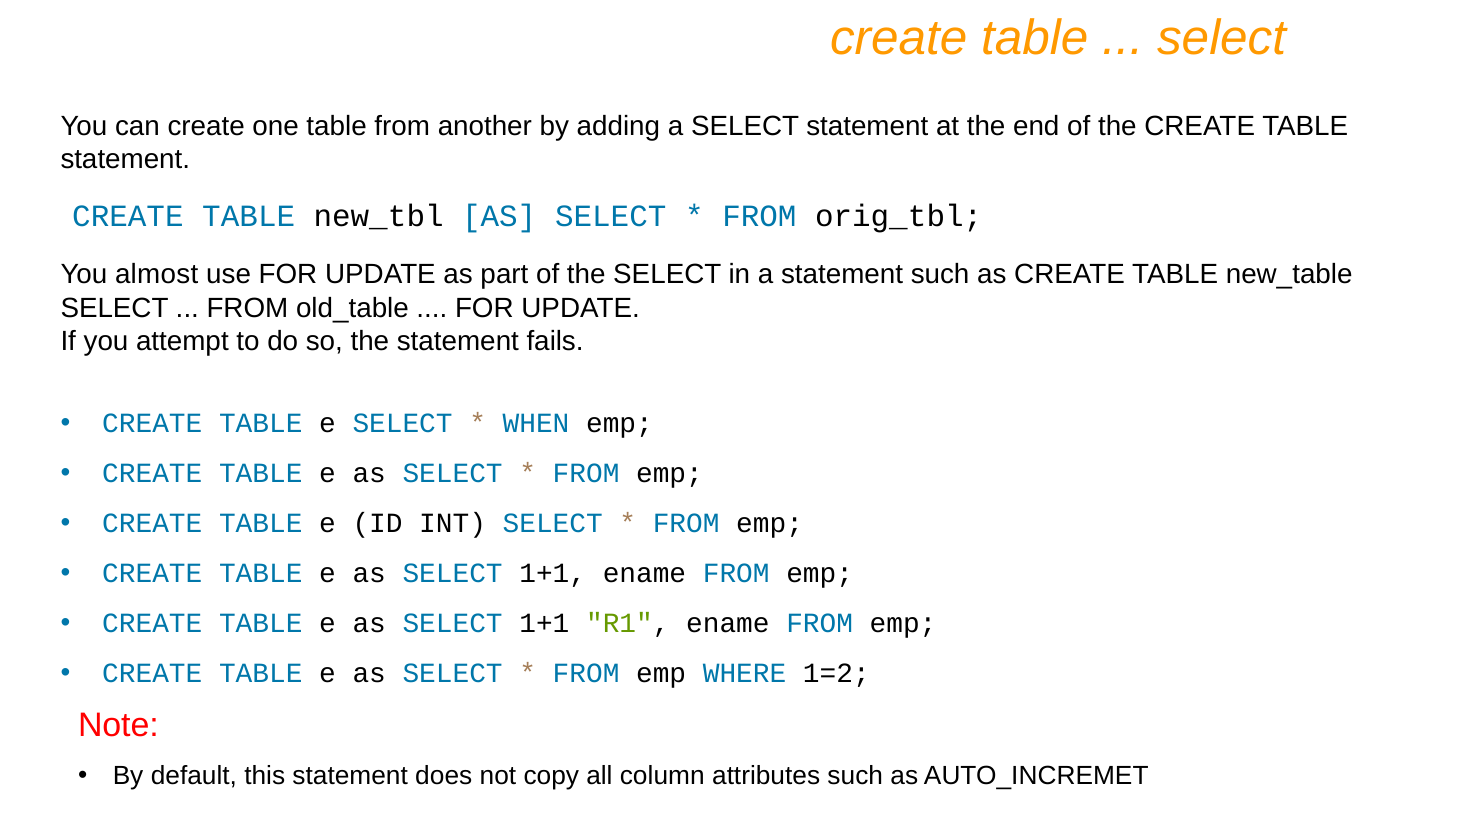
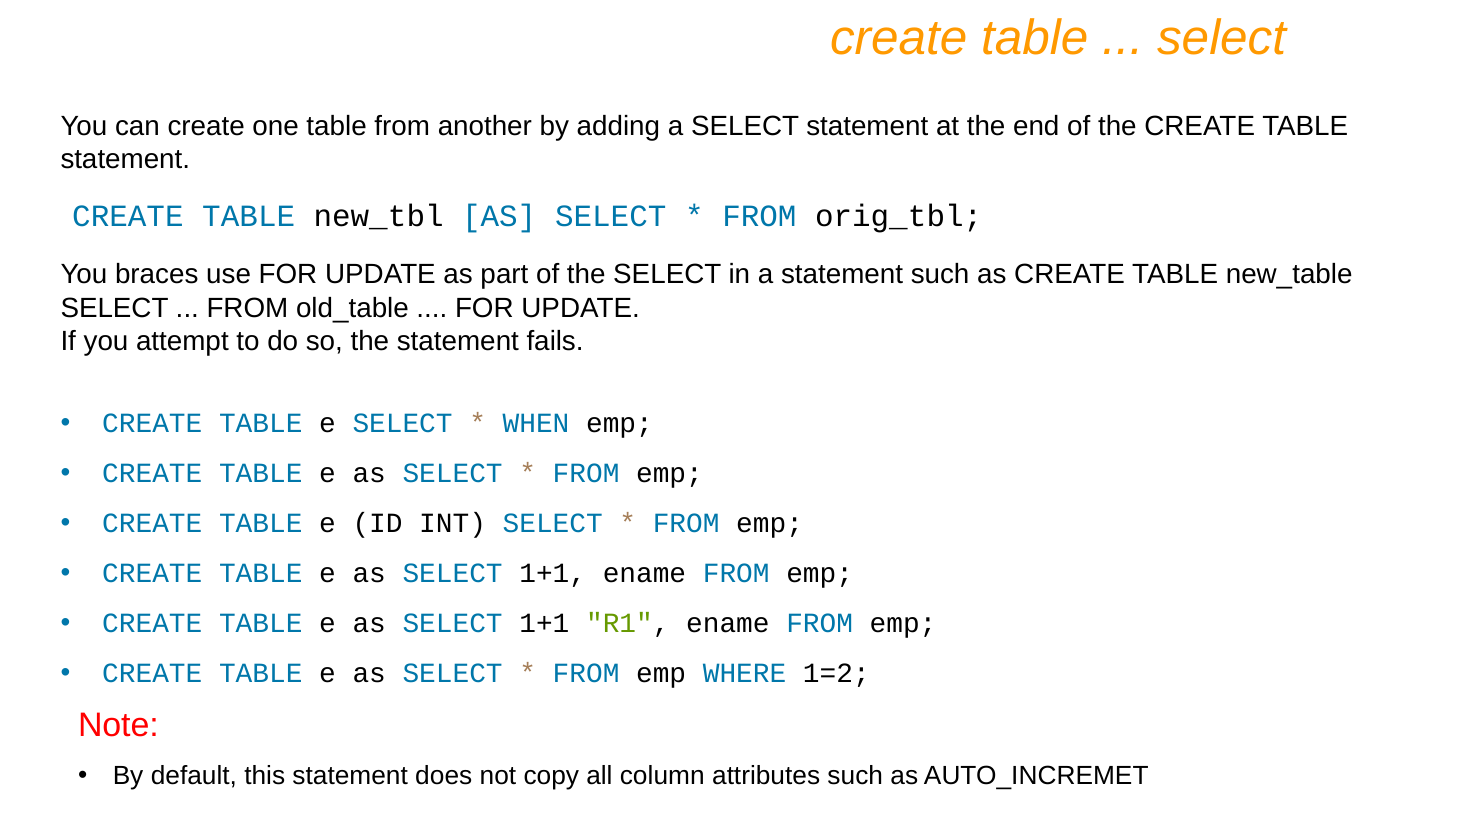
almost: almost -> braces (157, 275)
